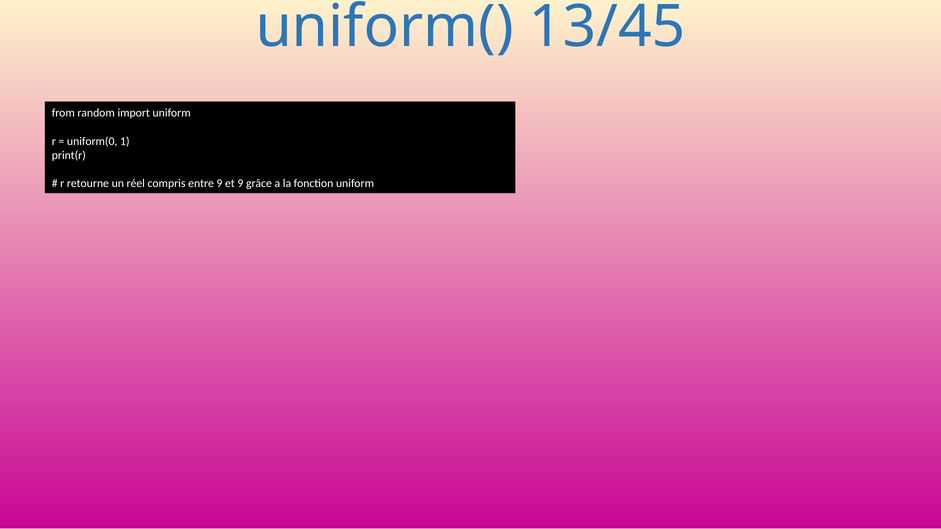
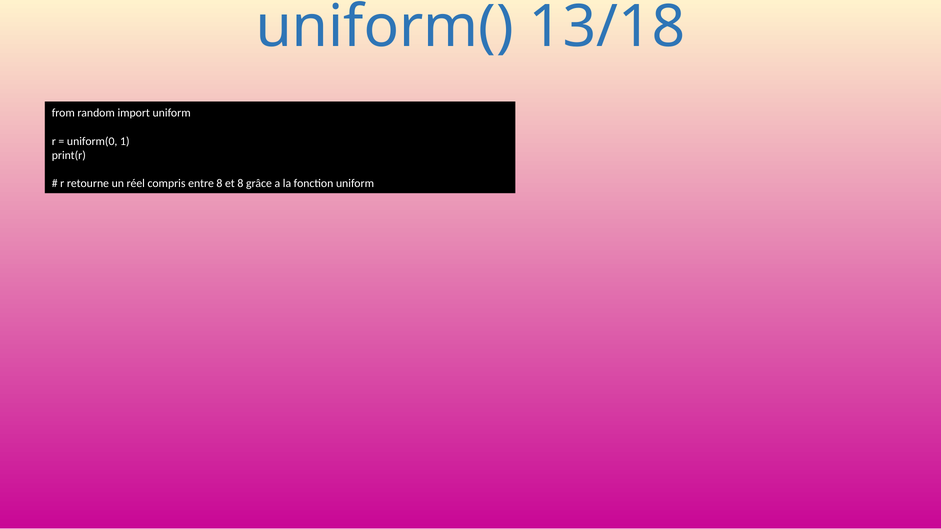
13/45: 13/45 -> 13/18 (607, 27)
entre 9: 9 -> 8 (219, 184)
et 9: 9 -> 8 (240, 184)
